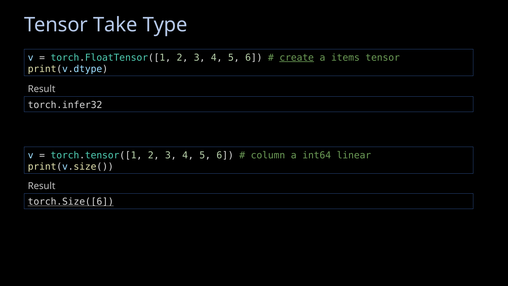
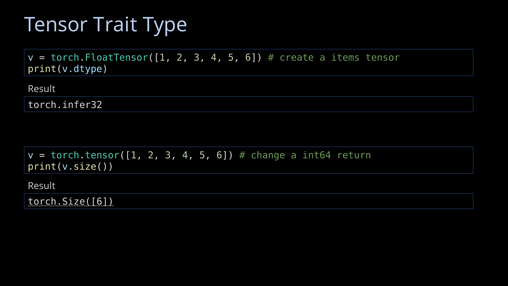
Take: Take -> Trait (115, 25)
create underline: present -> none (297, 58)
column: column -> change (268, 155)
linear: linear -> return (354, 155)
